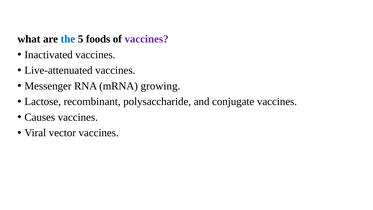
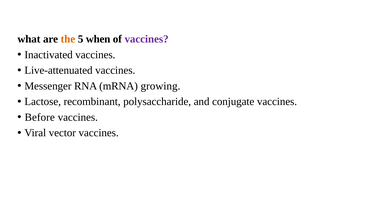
the colour: blue -> orange (68, 39)
foods: foods -> when (98, 39)
Causes: Causes -> Before (40, 117)
